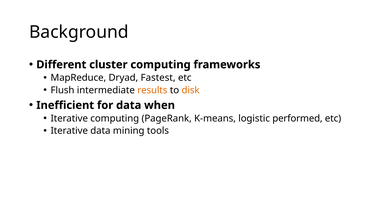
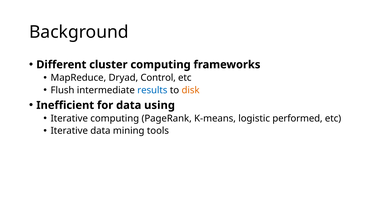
Fastest: Fastest -> Control (158, 78)
results colour: orange -> blue (152, 90)
when: when -> using (160, 105)
